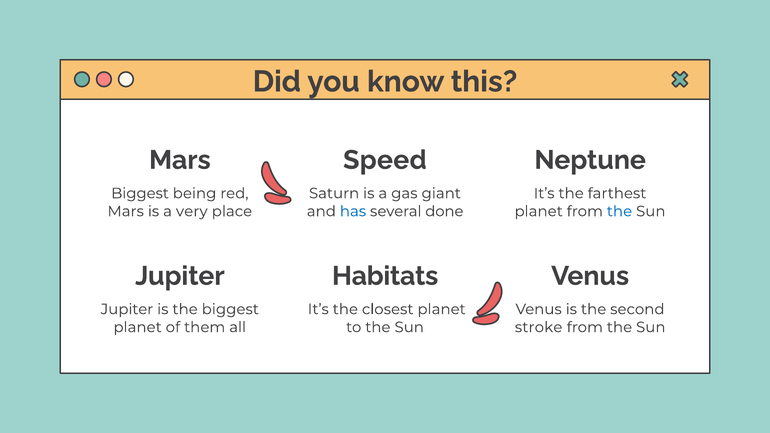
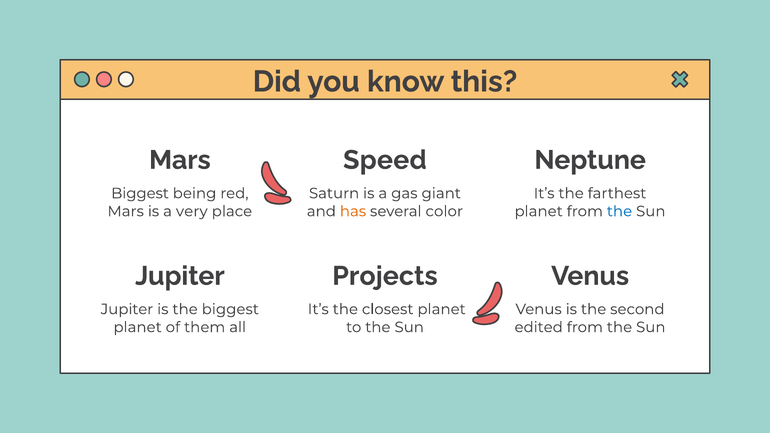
has colour: blue -> orange (353, 211)
done: done -> color (444, 211)
Habitats: Habitats -> Projects (385, 276)
stroke: stroke -> edited (539, 327)
